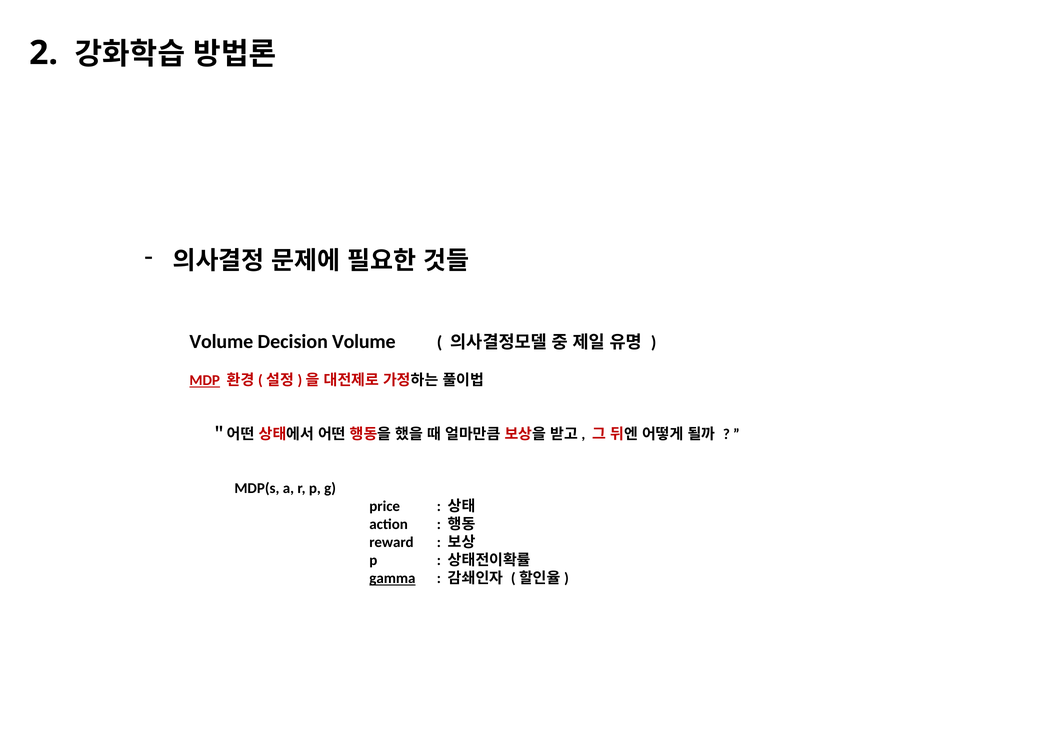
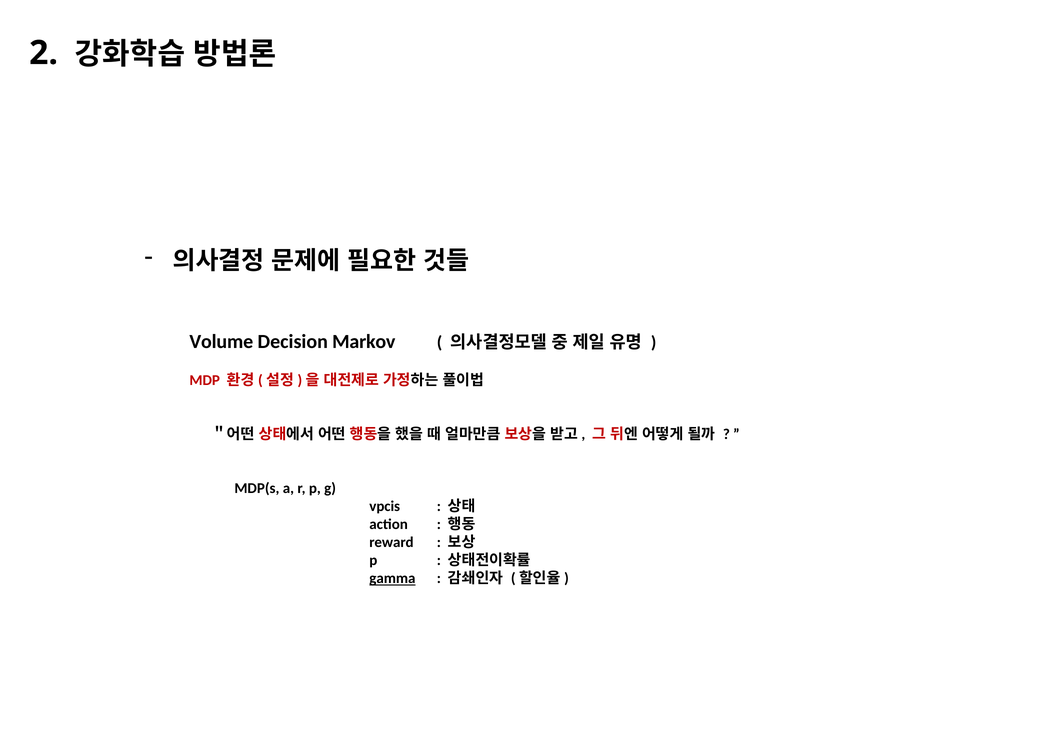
Decision Volume: Volume -> Markov (364, 342)
MDP underline: present -> none (205, 380)
price: price -> vpcis (385, 506)
